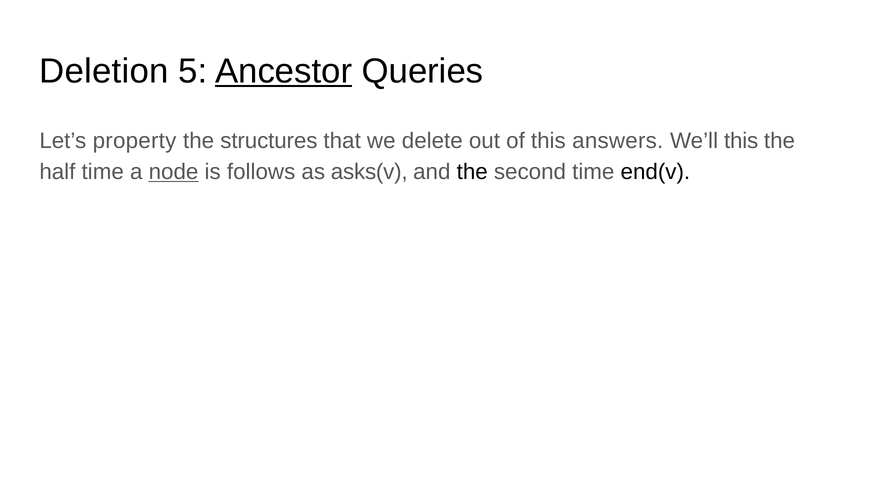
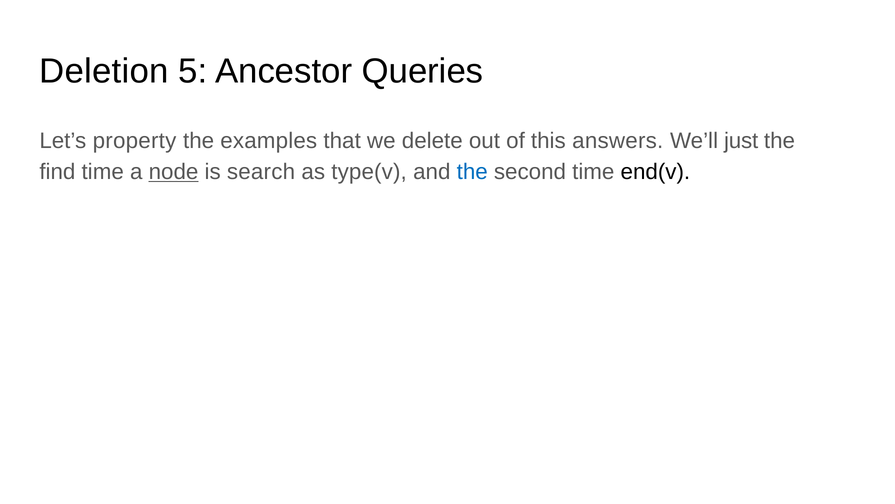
Ancestor underline: present -> none (284, 71)
structures: structures -> examples (269, 141)
We’ll this: this -> just (741, 141)
half: half -> find (57, 172)
follows: follows -> search (261, 172)
asks(v: asks(v -> type(v (369, 172)
the colour: black -> blue (472, 172)
